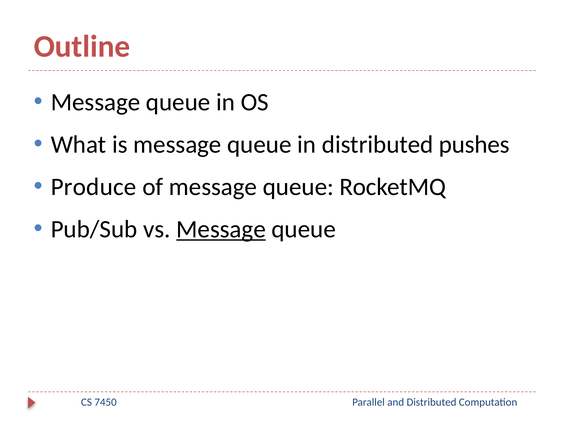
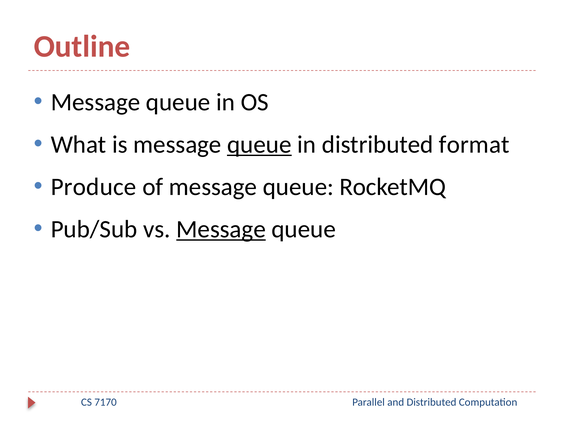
queue underline: none -> present (259, 145)
pushes: pushes -> format (474, 145)
7450: 7450 -> 7170 (106, 402)
